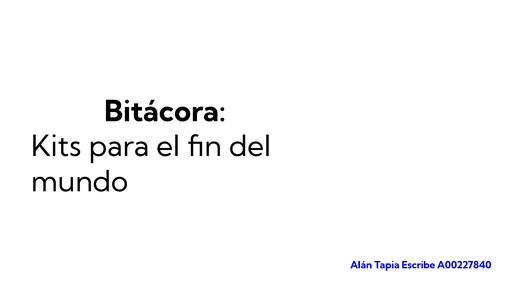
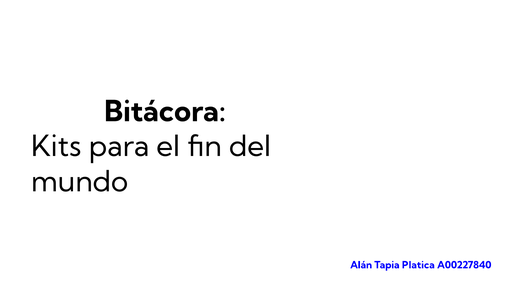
Escribe: Escribe -> Platica (418, 265)
